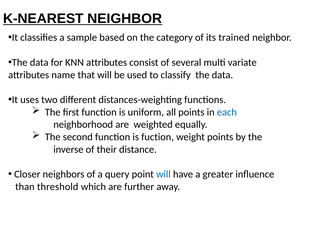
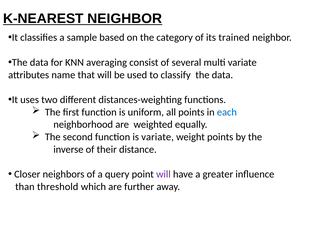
KNN attributes: attributes -> averaging (107, 62)
is fuction: fuction -> variate (158, 137)
will colour: blue -> purple (163, 174)
